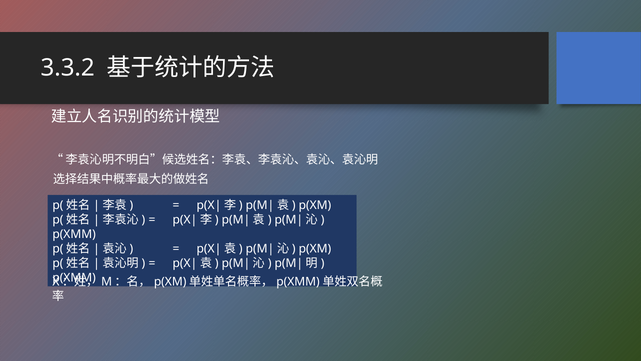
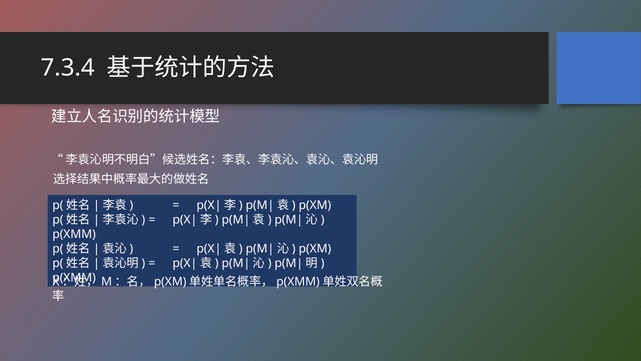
3.3.2: 3.3.2 -> 7.3.4 (68, 68)
